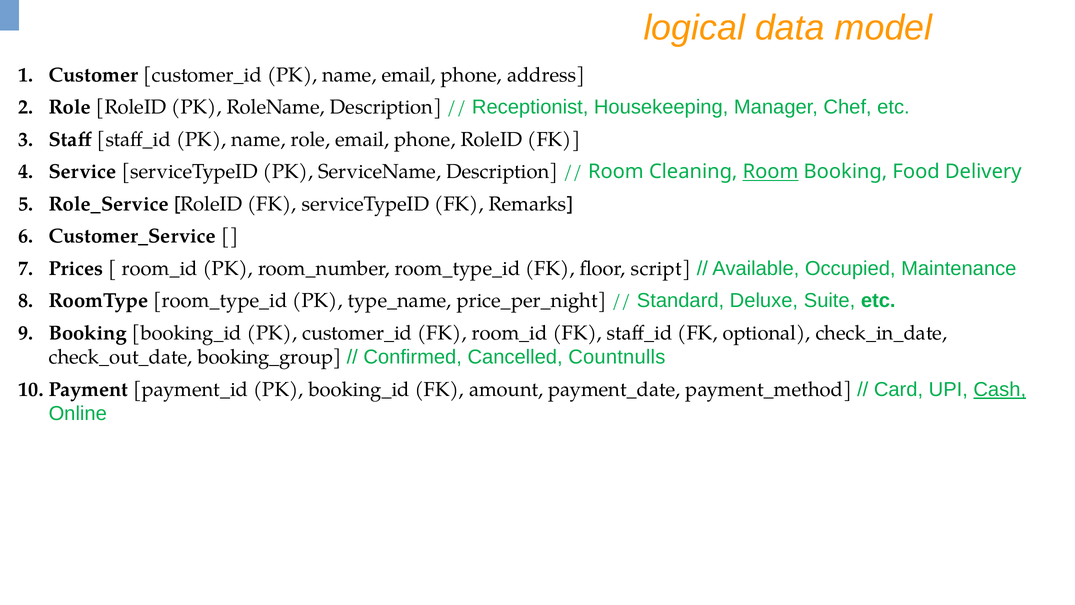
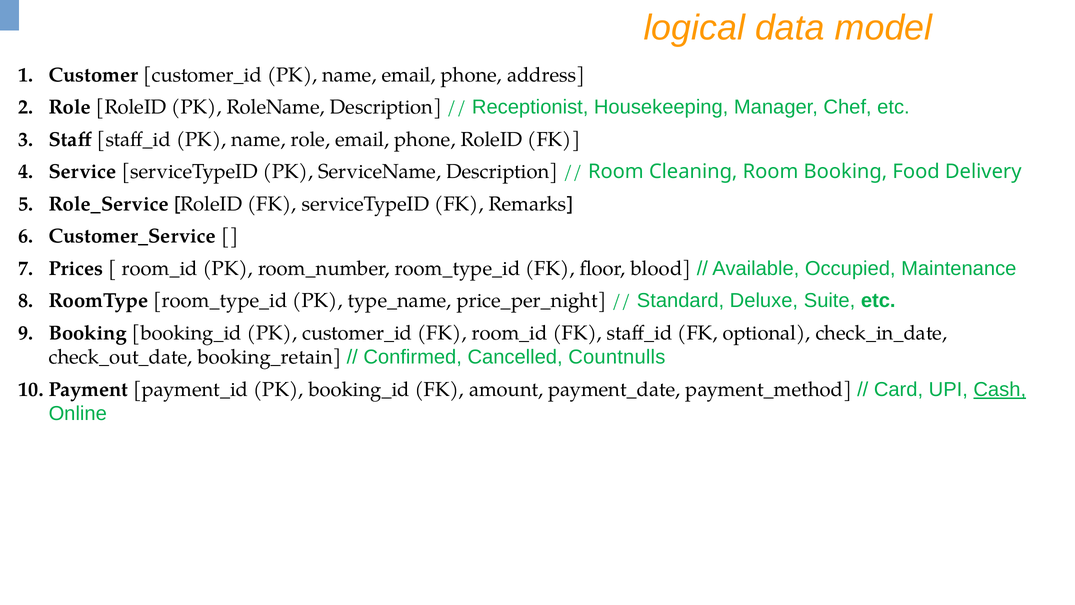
Room underline: present -> none (771, 172)
script: script -> blood (661, 268)
booking_group: booking_group -> booking_retain (269, 357)
